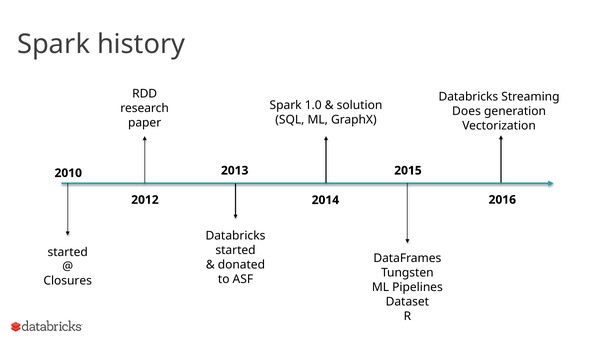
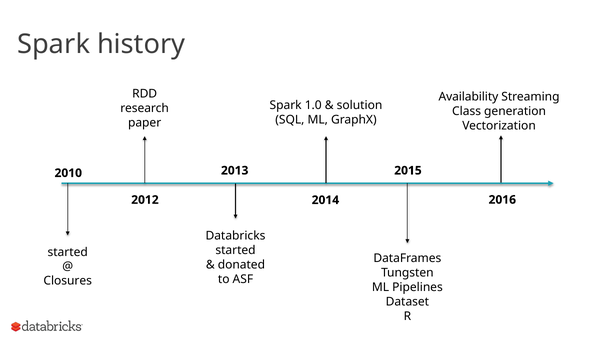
Databricks: Databricks -> Availability (468, 97)
Does: Does -> Class (467, 111)
